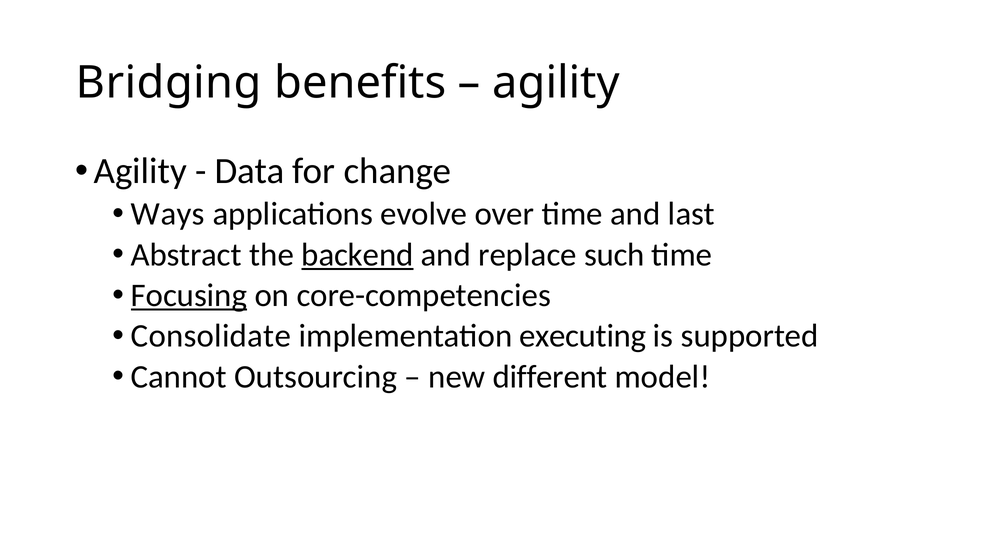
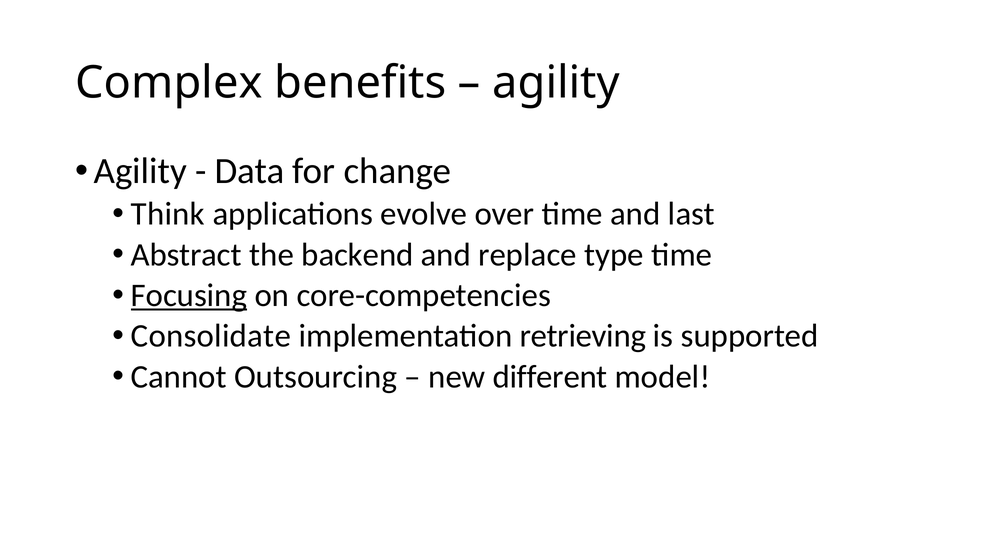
Bridging: Bridging -> Complex (169, 83)
Ways: Ways -> Think (168, 214)
backend underline: present -> none (357, 255)
such: such -> type (614, 255)
executing: executing -> retrieving (583, 336)
